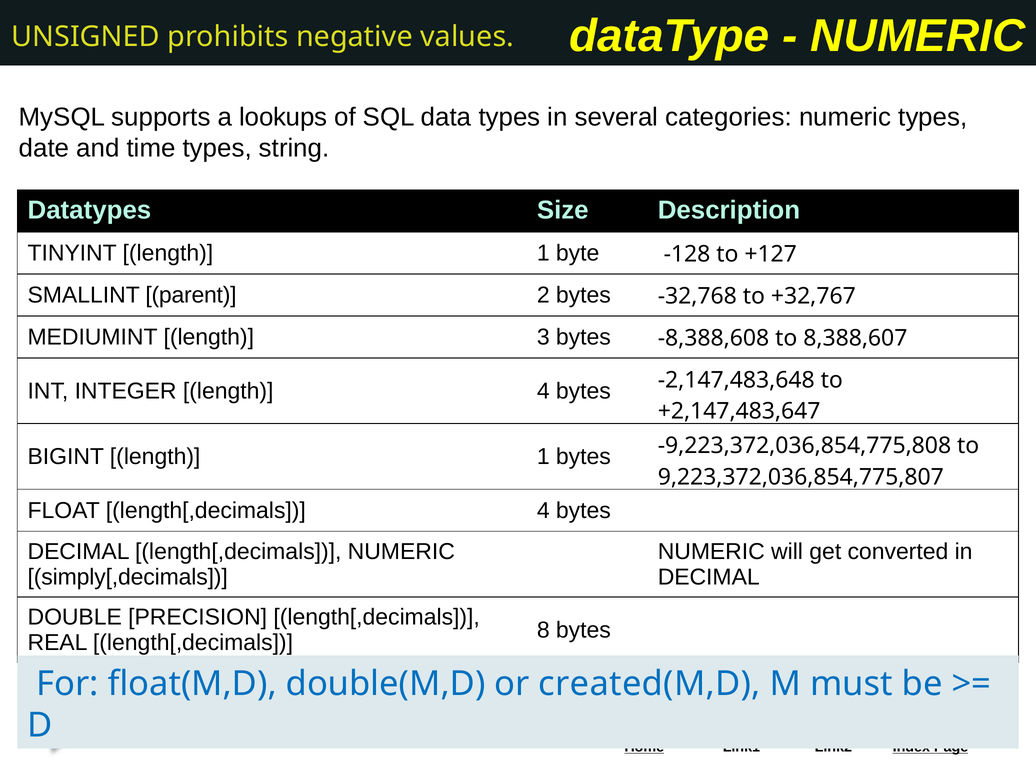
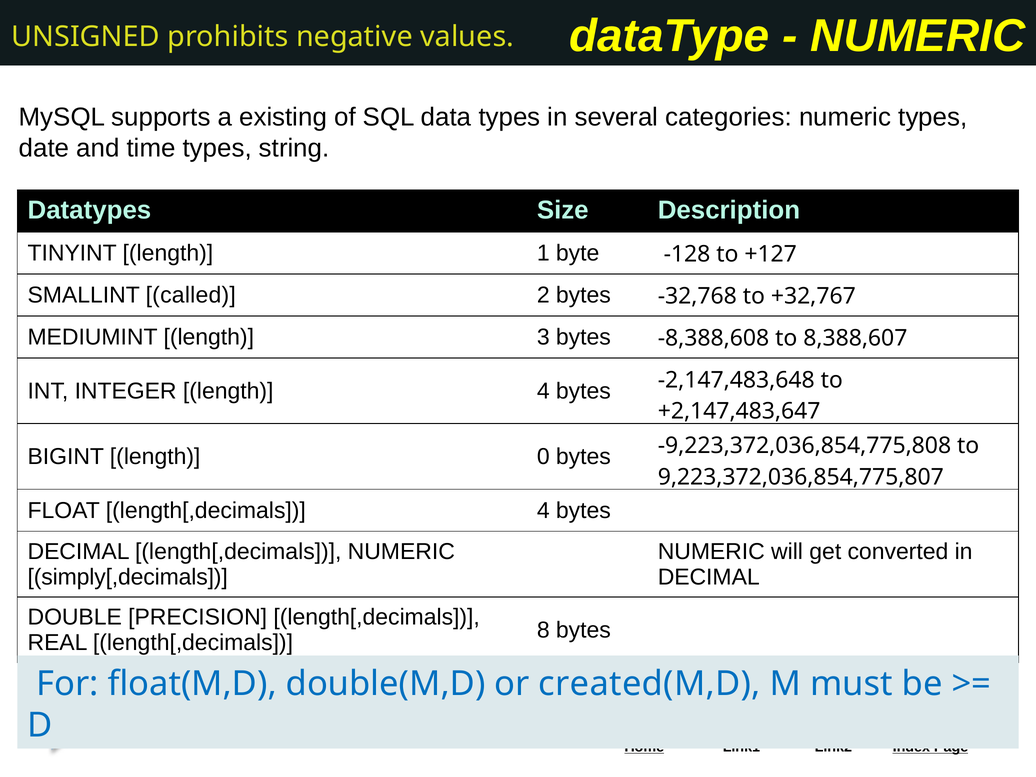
lookups: lookups -> existing (283, 117)
parent: parent -> called (191, 295)
BIGINT length 1: 1 -> 0 (543, 457)
